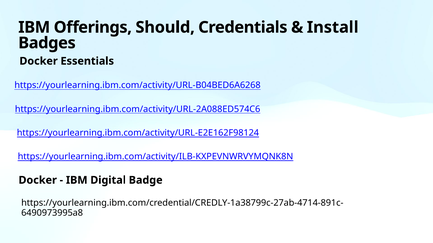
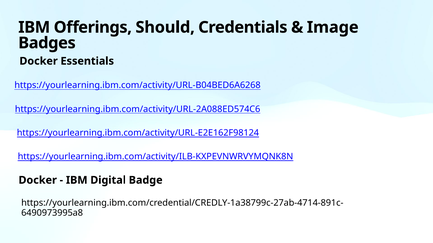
Install: Install -> Image (333, 27)
